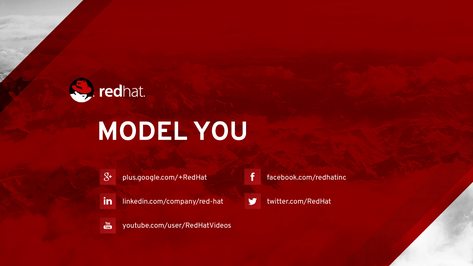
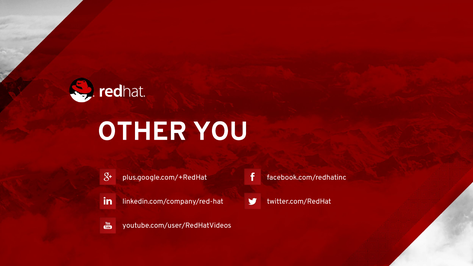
MODEL: MODEL -> OTHER (142, 131)
